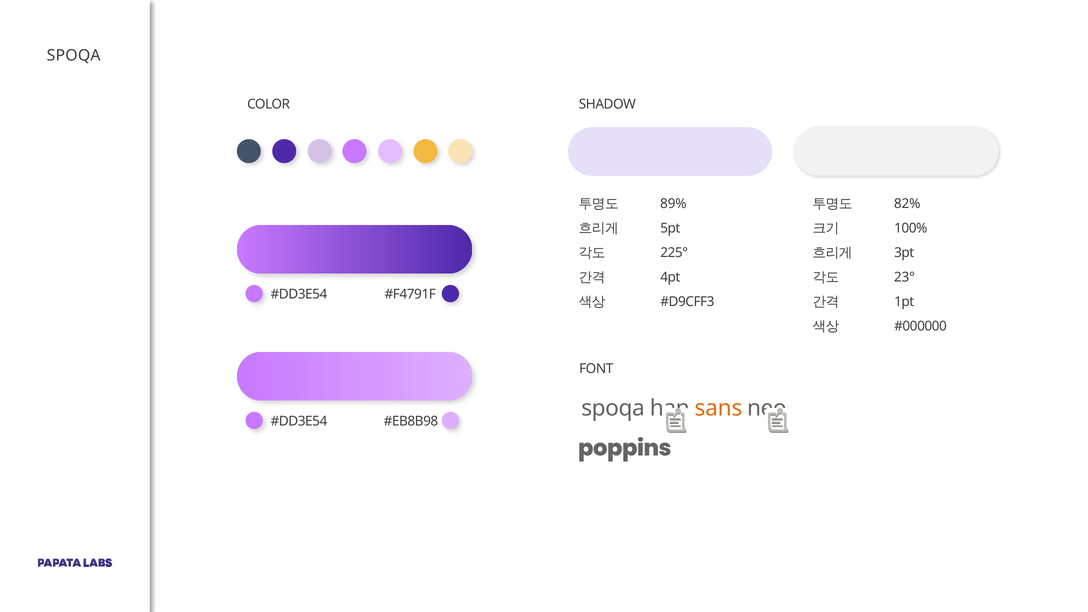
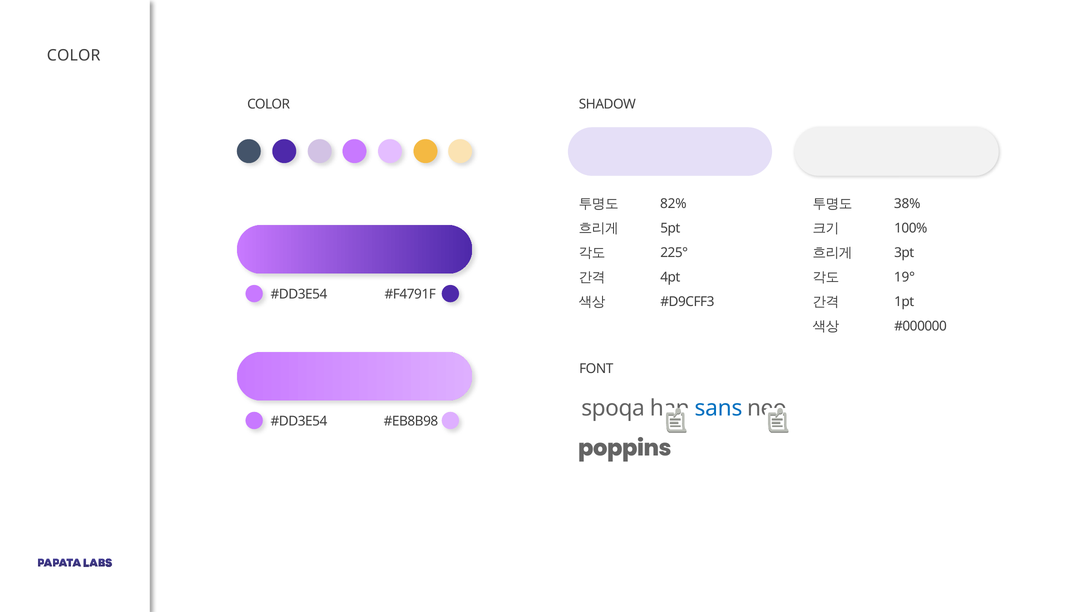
SPOQA: SPOQA -> COLOR (74, 56)
89%: 89% -> 82% (673, 204)
82%: 82% -> 38% (907, 204)
23°: 23° -> 19° (904, 277)
sans colour: orange -> blue (718, 408)
